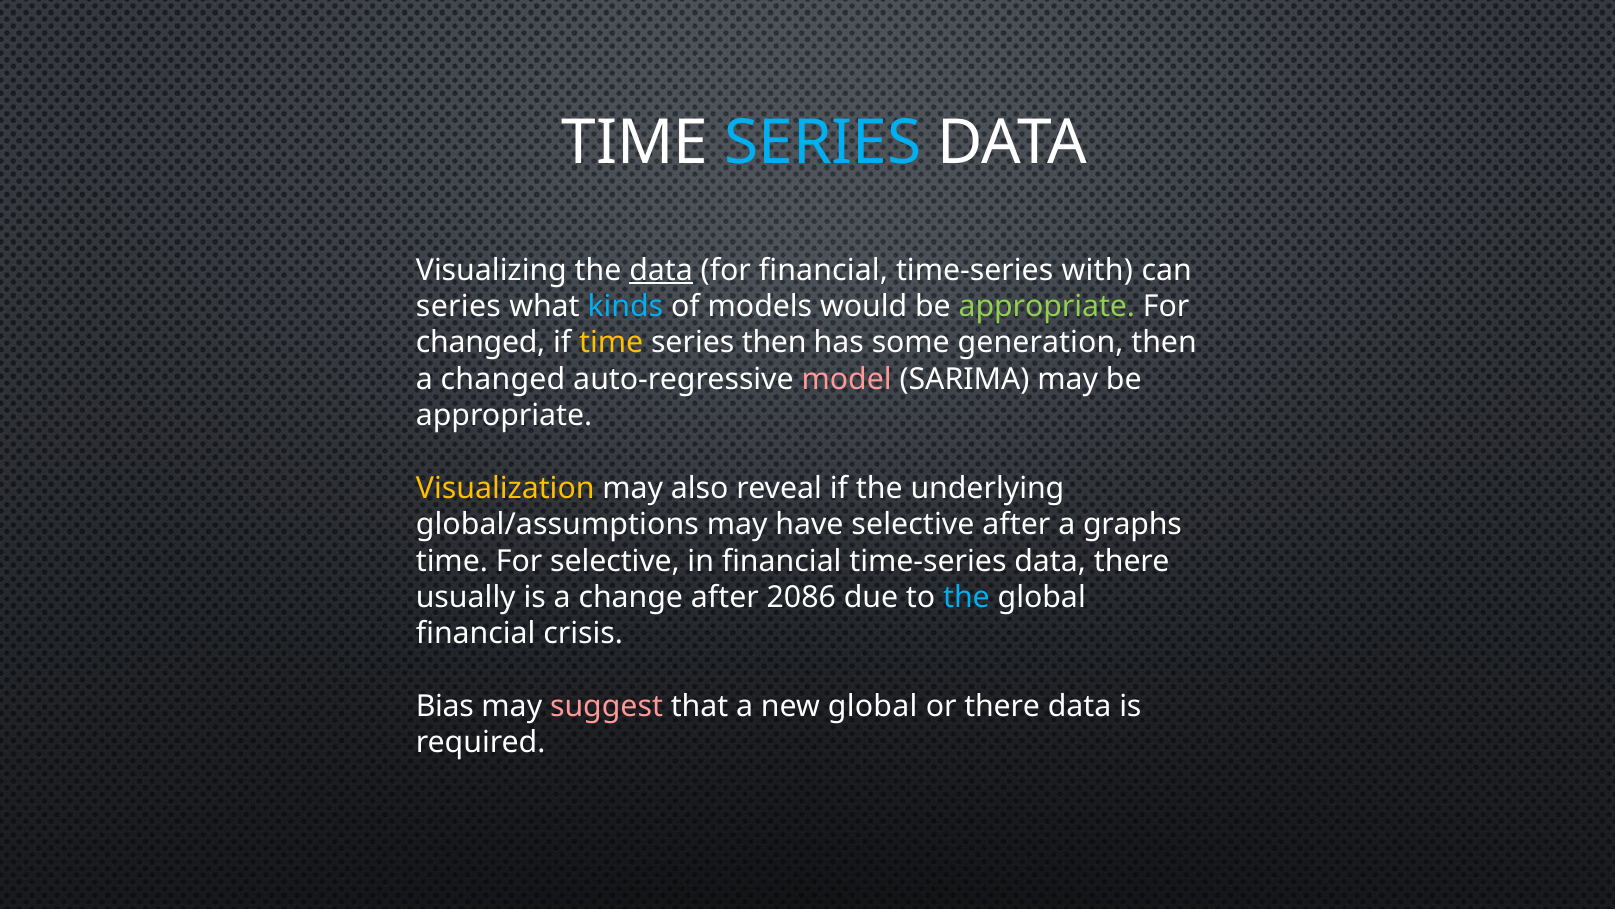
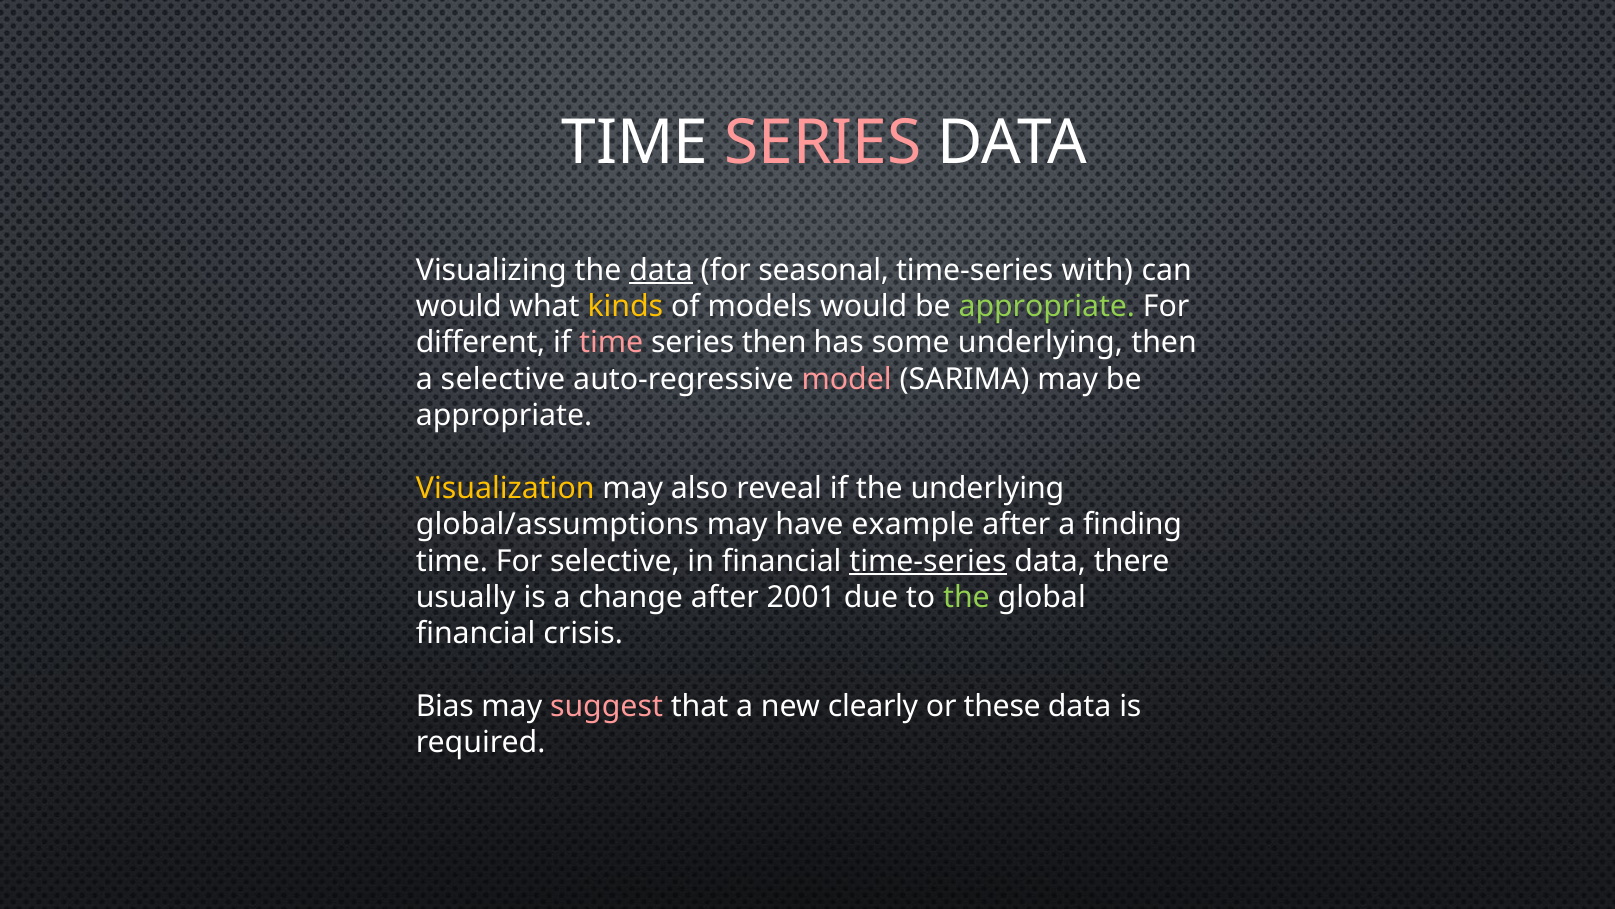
SERIES colour: light blue -> pink (823, 143)
for financial: financial -> seasonal (824, 270)
series: series -> would (459, 306)
kinds colour: light blue -> yellow (625, 306)
changed: changed -> different (481, 343)
time colour: yellow -> pink (611, 343)
some generation: generation -> underlying (1040, 343)
a changed: changed -> selective (503, 379)
have selective: selective -> example (913, 524)
graphs: graphs -> finding (1132, 524)
time-series underline: none -> present (928, 561)
2086: 2086 -> 2001 (801, 597)
the colour: light blue -> light green (966, 597)
new global: global -> clearly (873, 706)
or there: there -> these (1002, 706)
